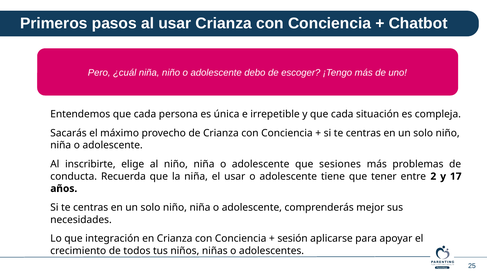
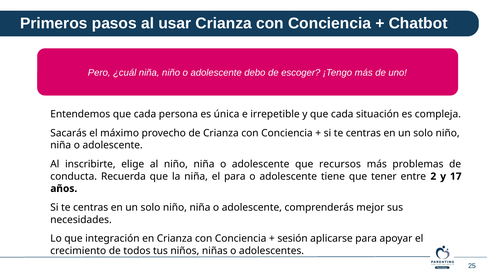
sesiones: sesiones -> recursos (340, 164)
el usar: usar -> para (235, 176)
